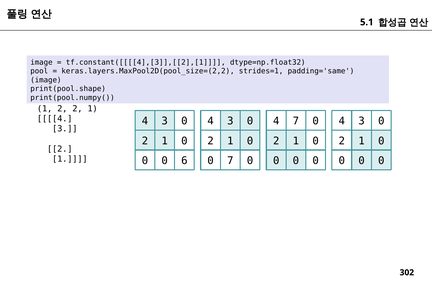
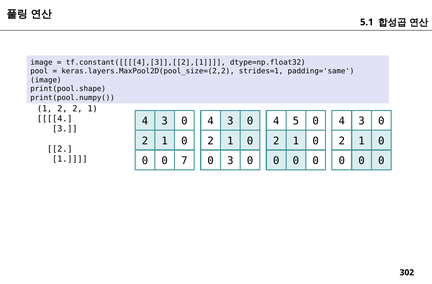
4 7: 7 -> 5 (296, 121)
6: 6 -> 7 (184, 160)
0 7: 7 -> 3 (230, 160)
